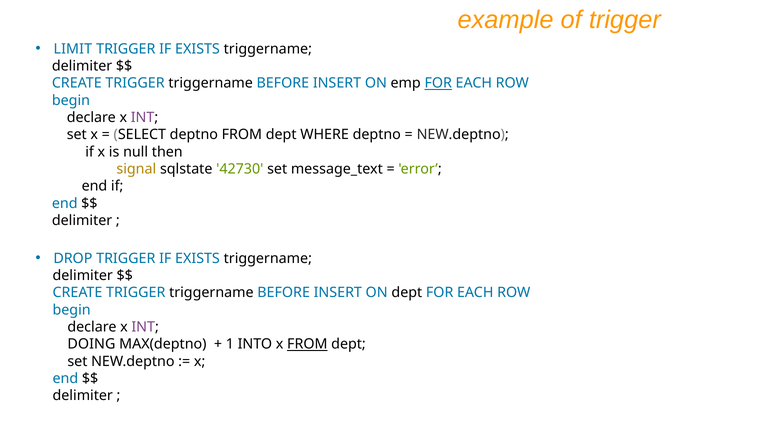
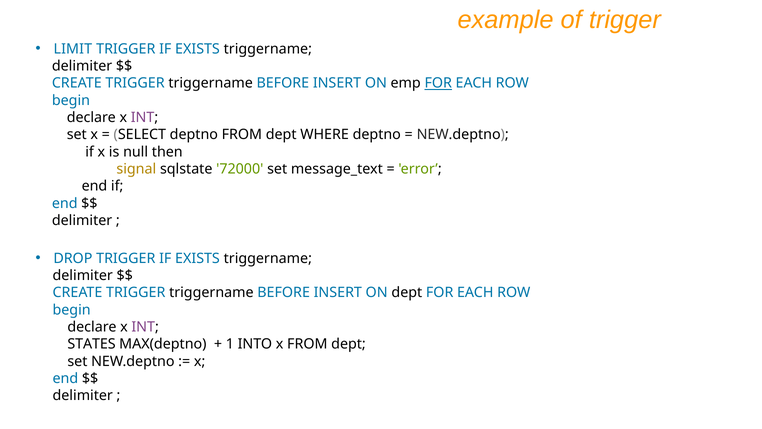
42730: 42730 -> 72000 (240, 169)
DOING: DOING -> STATES (92, 344)
FROM underline: present -> none (307, 344)
